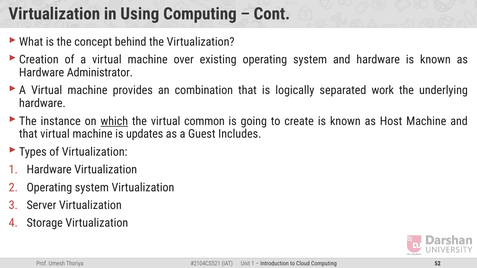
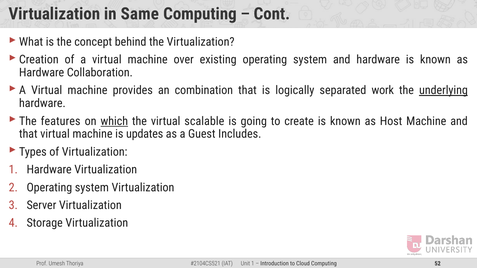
Using: Using -> Same (140, 14)
Administrator: Administrator -> Collaboration (100, 73)
underlying underline: none -> present (443, 90)
instance: instance -> features (61, 121)
common: common -> scalable (204, 121)
